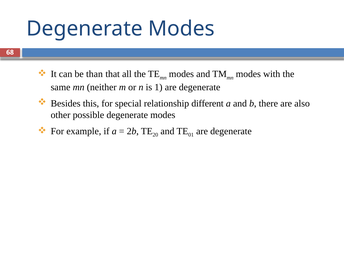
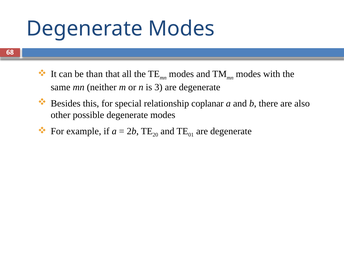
1: 1 -> 3 (158, 87)
different: different -> coplanar (207, 103)
